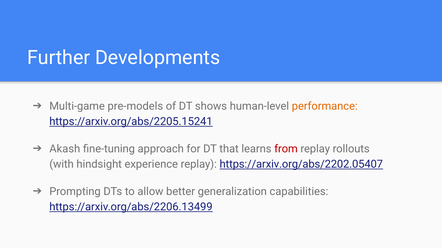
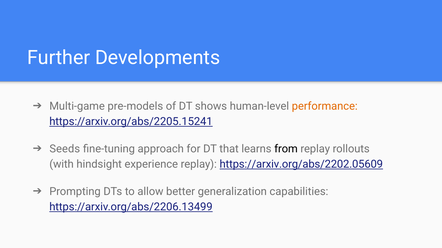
Akash: Akash -> Seeds (65, 149)
from colour: red -> black (286, 149)
https://arxiv.org/abs/2202.05407: https://arxiv.org/abs/2202.05407 -> https://arxiv.org/abs/2202.05609 (301, 165)
